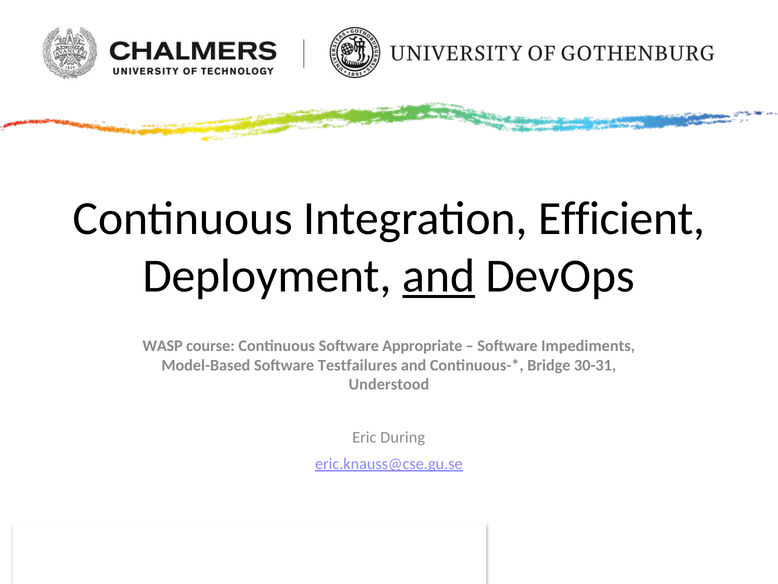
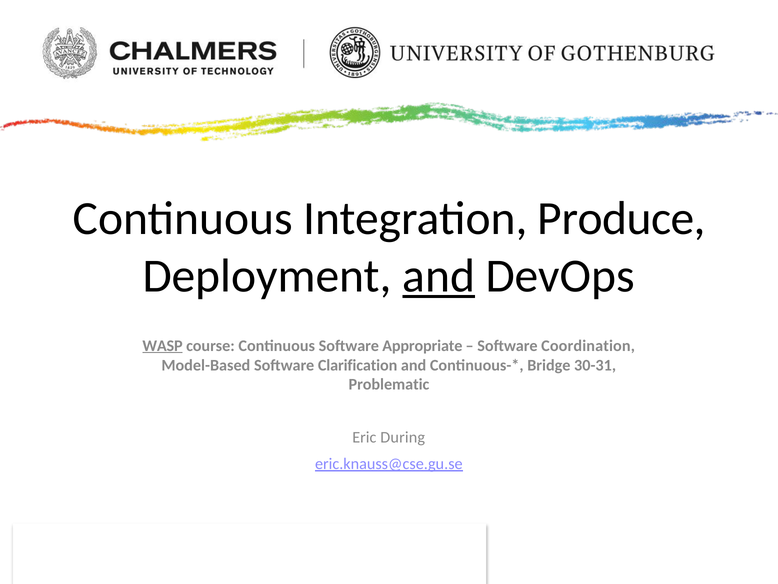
Efficient: Efficient -> Produce (622, 219)
WASP underline: none -> present (163, 345)
Impediments: Impediments -> Coordination (588, 345)
Testfailures: Testfailures -> Clarification (358, 365)
Understood: Understood -> Problematic (389, 384)
